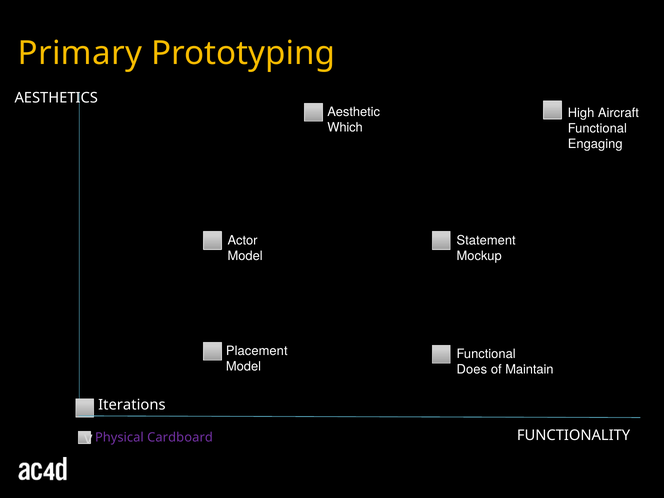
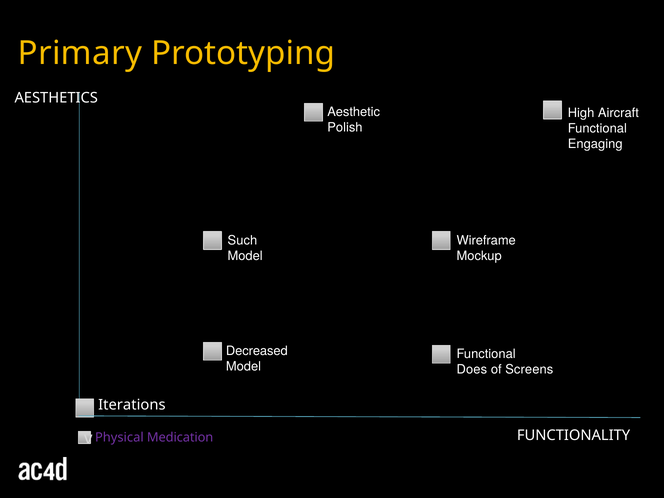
Which: Which -> Polish (345, 127)
Actor: Actor -> Such (242, 240)
Statement: Statement -> Wireframe (486, 240)
Placement: Placement -> Decreased (257, 351)
Maintain: Maintain -> Screens (529, 369)
Cardboard: Cardboard -> Medication (180, 437)
